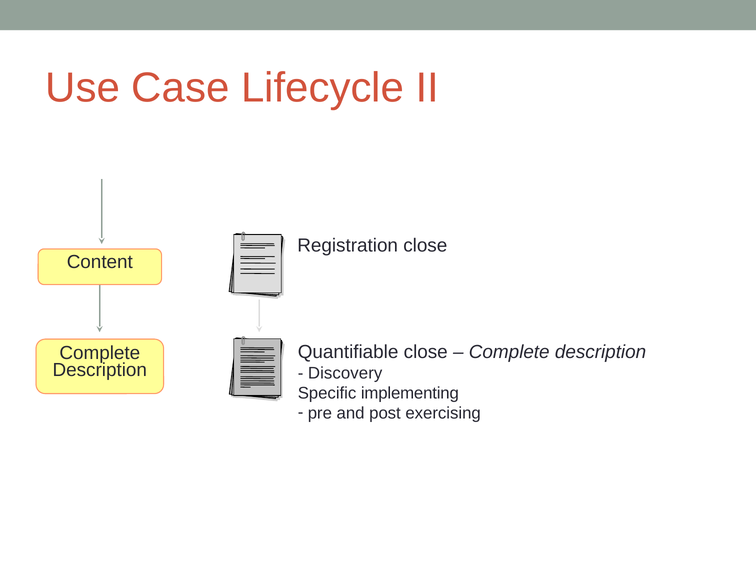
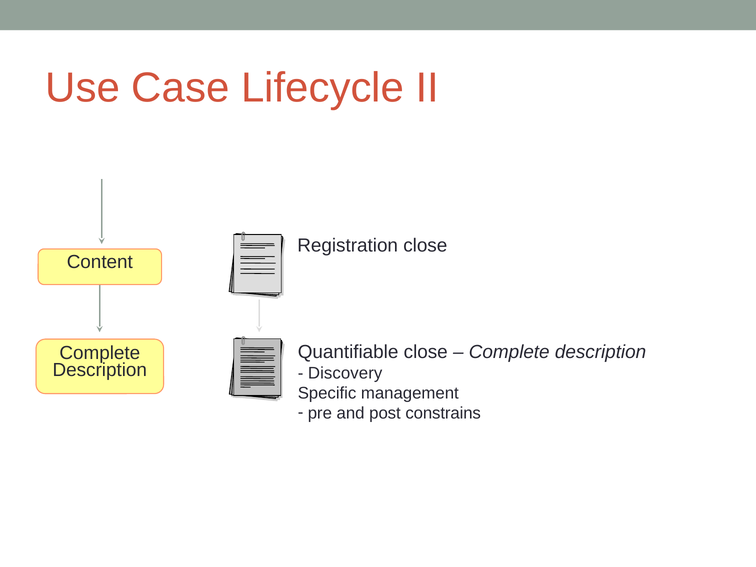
implementing: implementing -> management (410, 393)
exercising: exercising -> constrains (443, 413)
